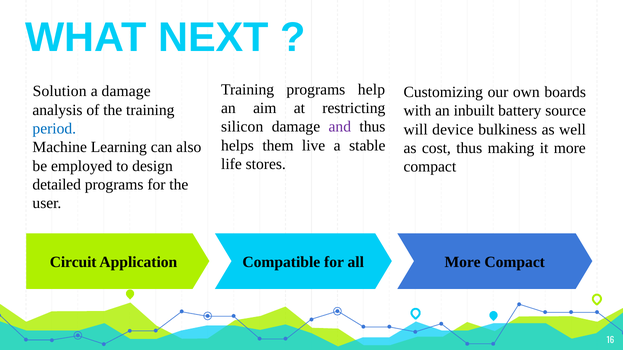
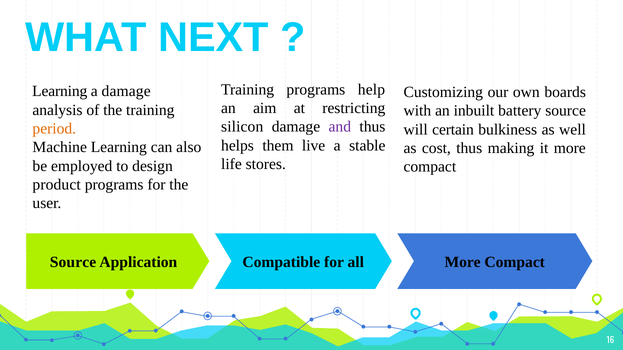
Solution: Solution -> Learning (60, 91)
period colour: blue -> orange (54, 129)
device: device -> certain (453, 130)
detailed: detailed -> product (57, 185)
Circuit: Circuit -> Source (73, 263)
